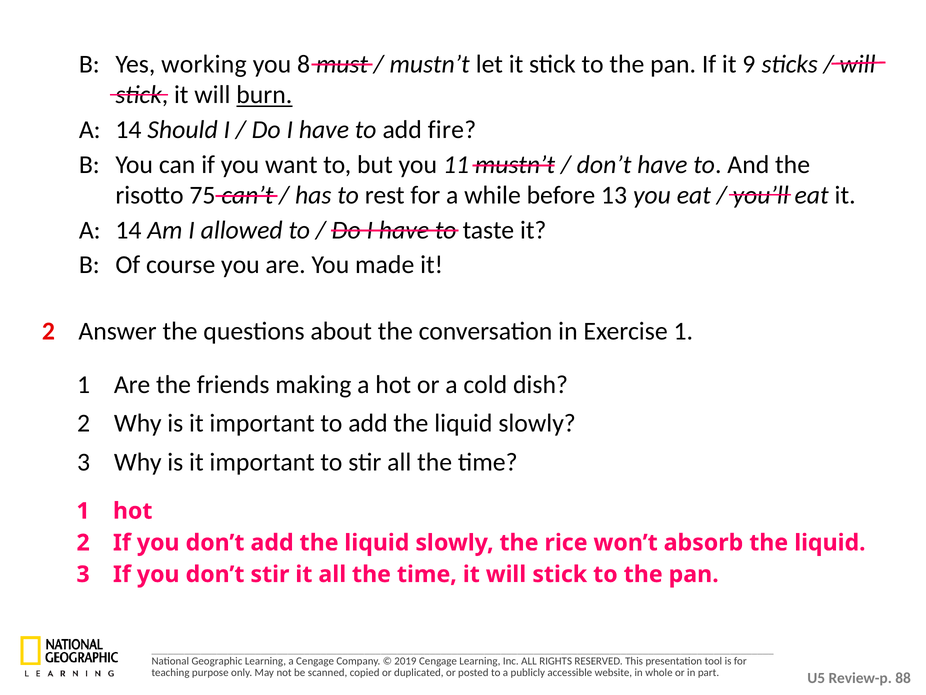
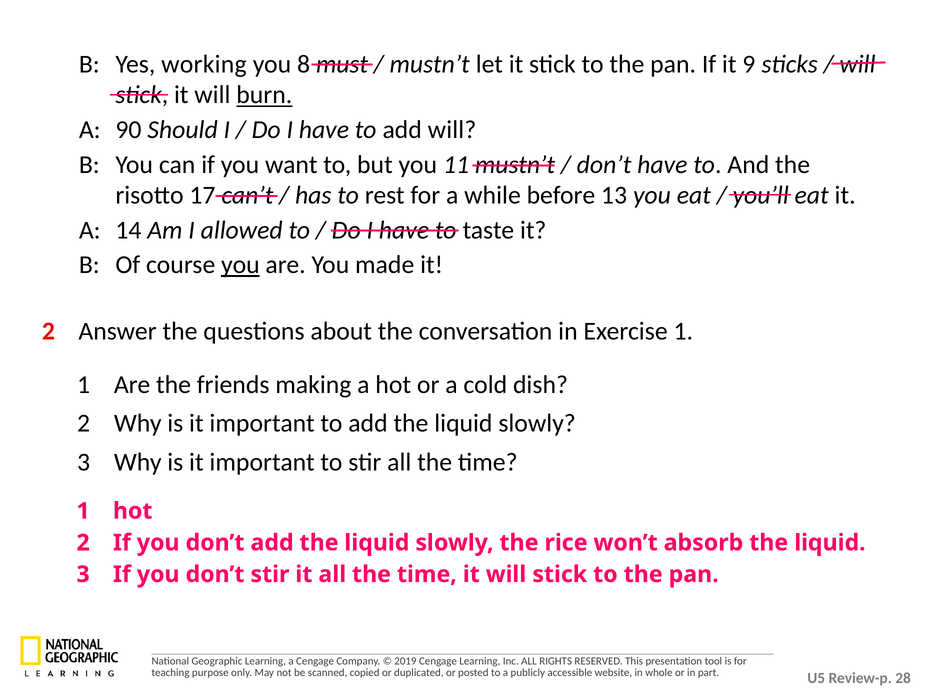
14: 14 -> 90 (128, 130)
add fire: fire -> will (452, 130)
75: 75 -> 17 (202, 195)
you underline: none -> present (240, 265)
88: 88 -> 28 (903, 678)
